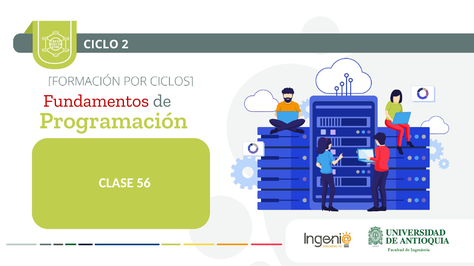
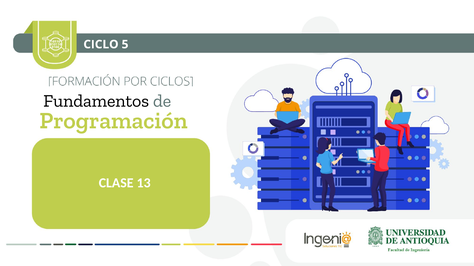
2: 2 -> 5 (125, 45)
Fundamentos colour: red -> black (96, 101)
56: 56 -> 13 (144, 183)
